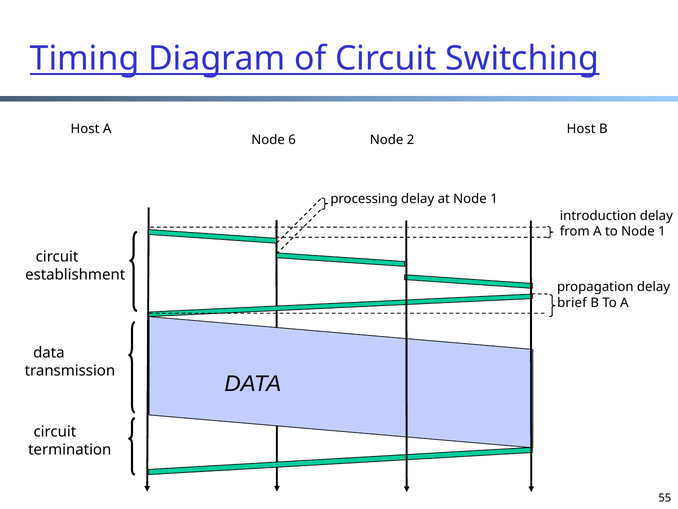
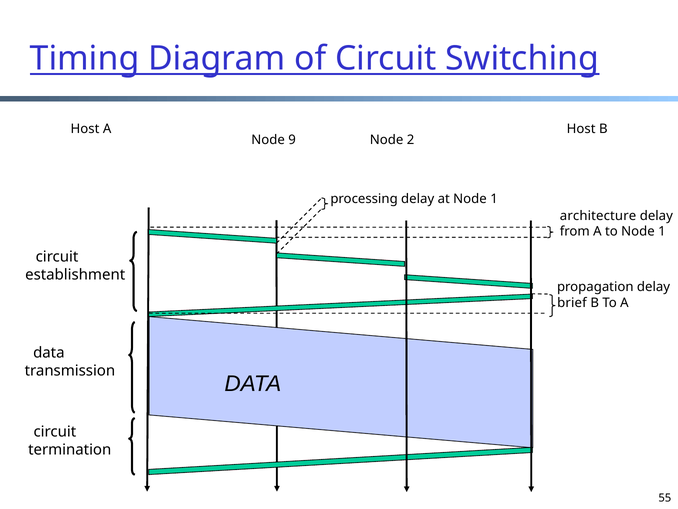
6: 6 -> 9 (292, 140)
introduction: introduction -> architecture (598, 216)
